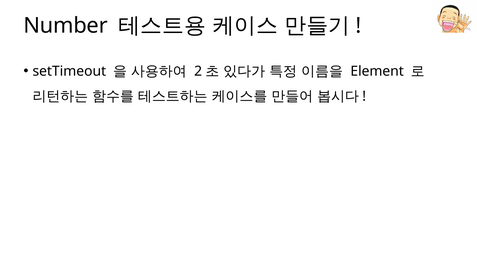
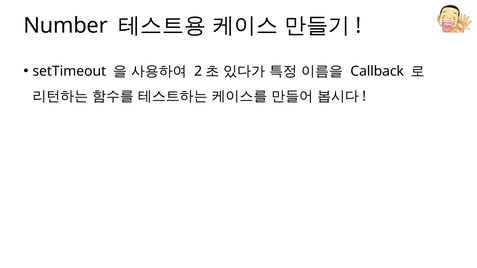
Element: Element -> Callback (377, 71)
